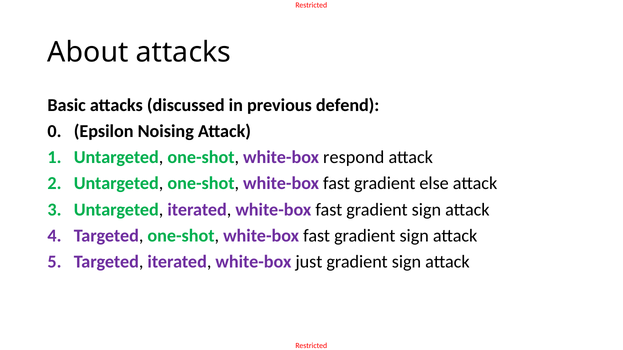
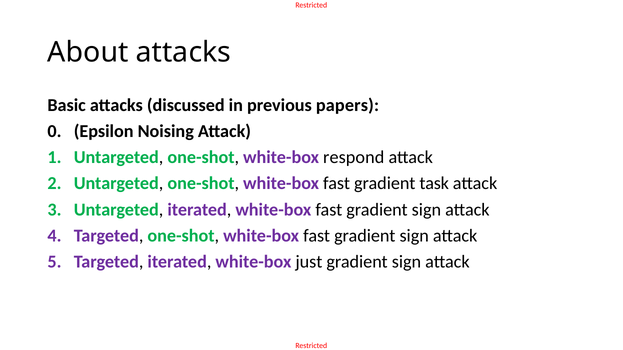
defend: defend -> papers (347, 105)
else: else -> task (434, 184)
